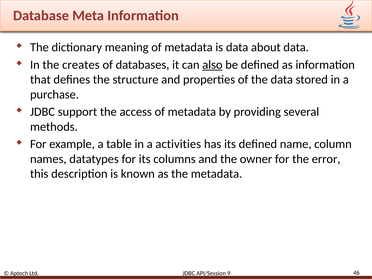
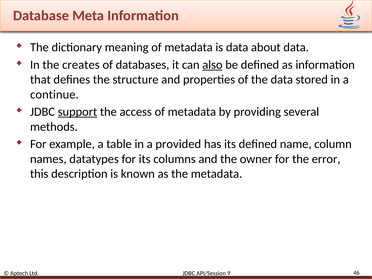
purchase: purchase -> continue (54, 94)
support underline: none -> present (77, 112)
activities: activities -> provided (178, 144)
